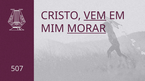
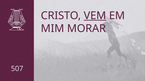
MORAR underline: present -> none (86, 29)
